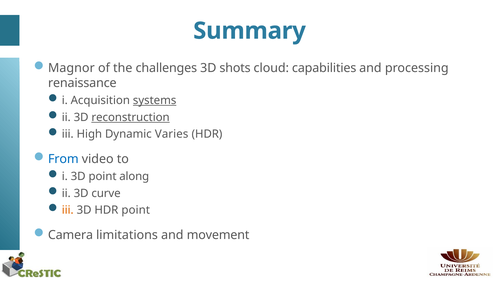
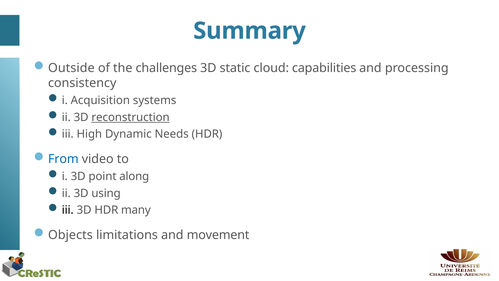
Magnor: Magnor -> Outside (71, 68)
shots: shots -> static (235, 68)
renaissance: renaissance -> consistency (82, 83)
systems underline: present -> none (155, 100)
Varies: Varies -> Needs (172, 134)
curve: curve -> using (106, 193)
iii colour: orange -> black (68, 210)
HDR point: point -> many (136, 210)
Camera: Camera -> Objects (70, 235)
